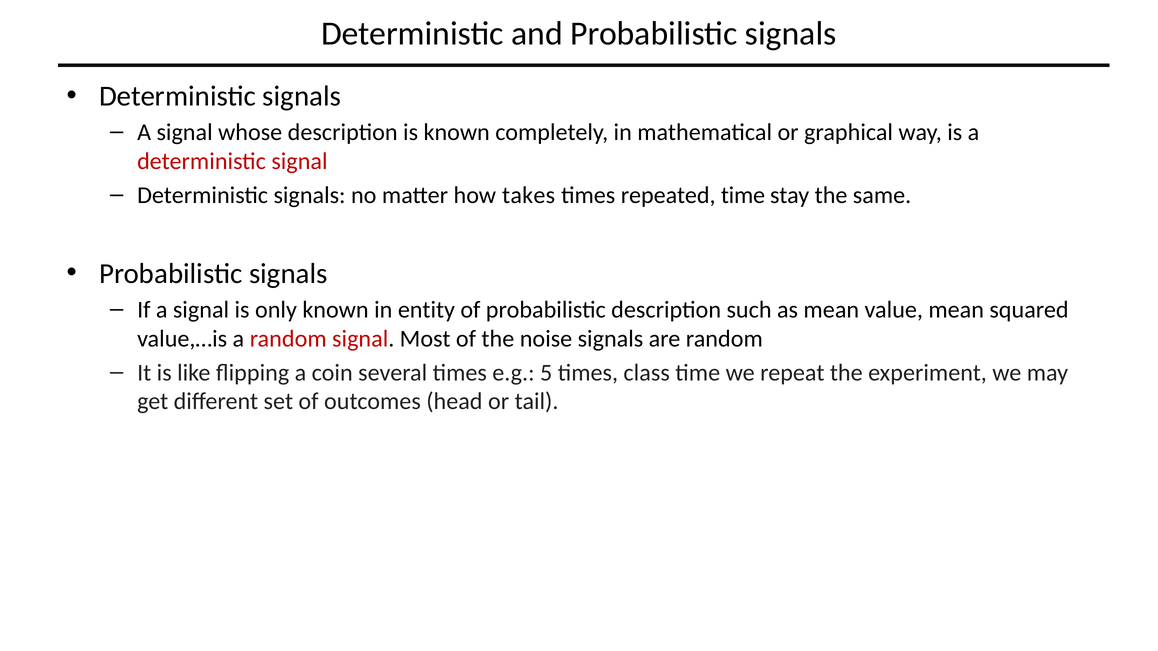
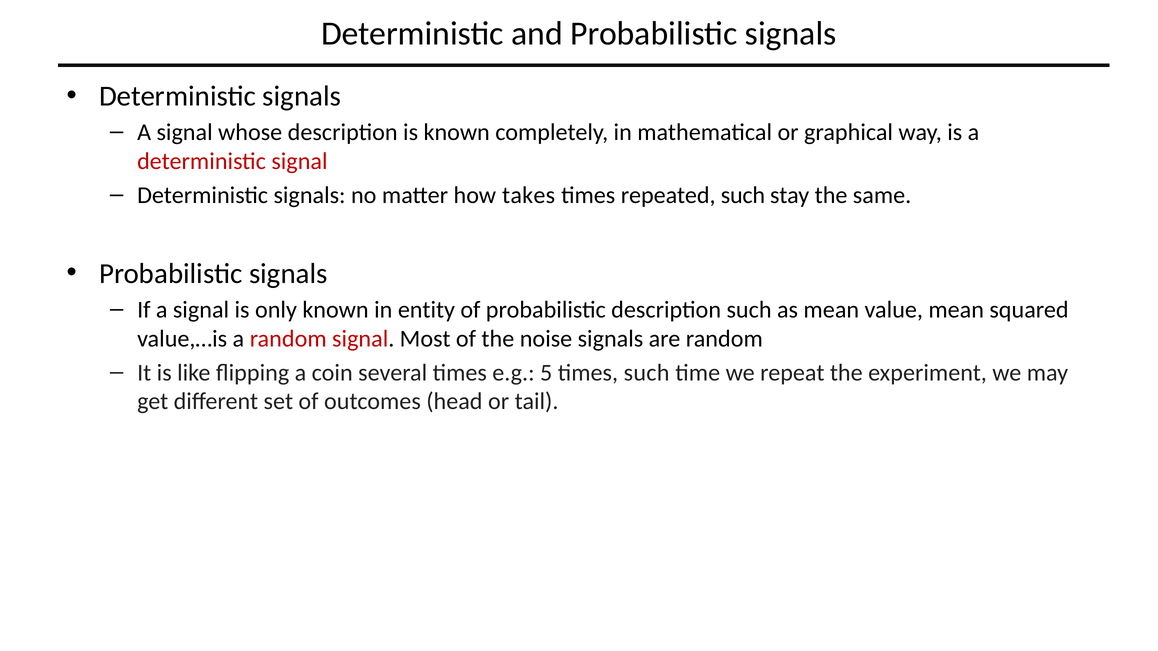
repeated time: time -> such (743, 195)
times class: class -> such (647, 373)
